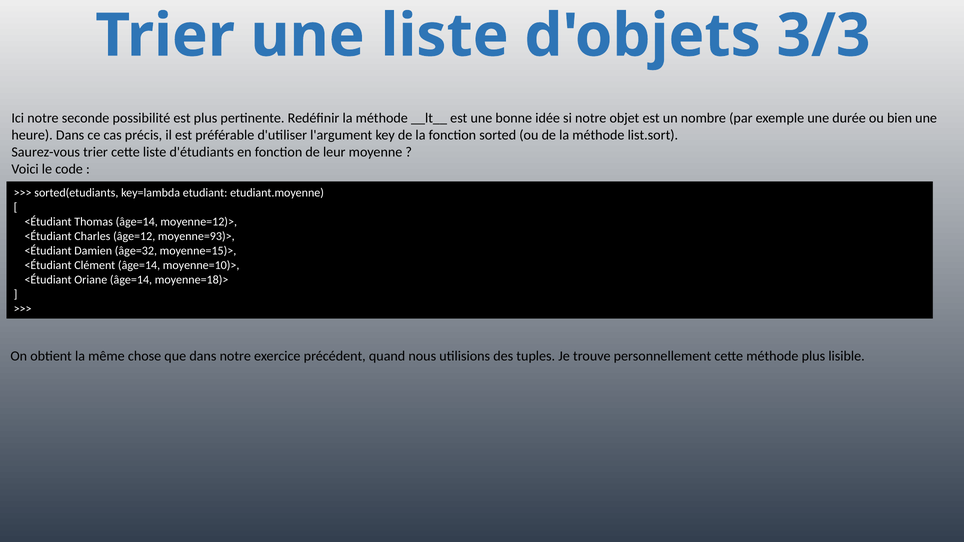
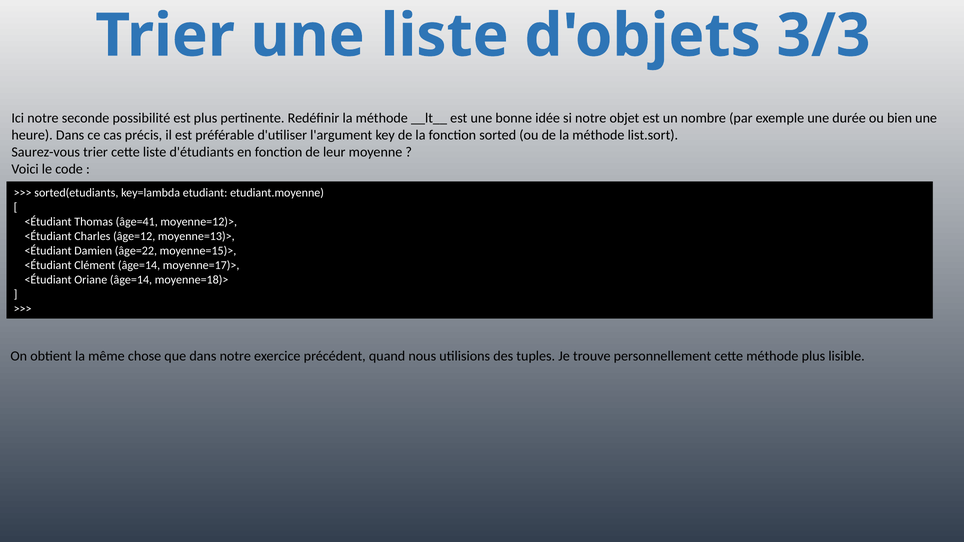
Thomas âge=14: âge=14 -> âge=41 (137, 222)
moyenne=93)>: moyenne=93)> -> moyenne=13)> (196, 236)
âge=32: âge=32 -> âge=22 (136, 251)
moyenne=10)>: moyenne=10)> -> moyenne=17)> (201, 265)
